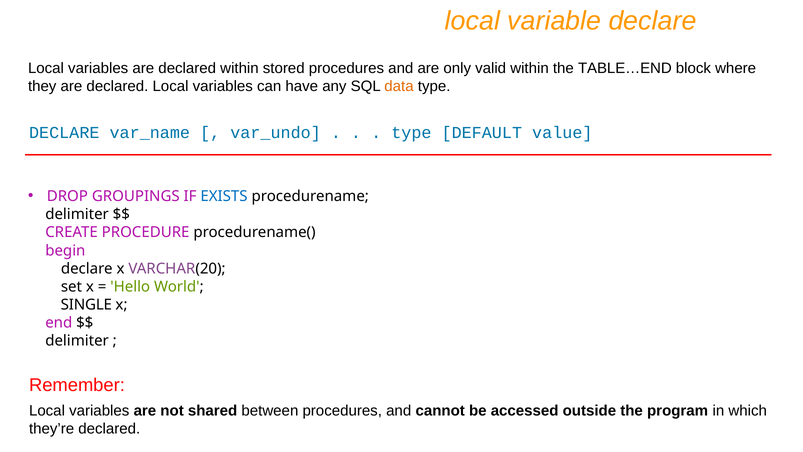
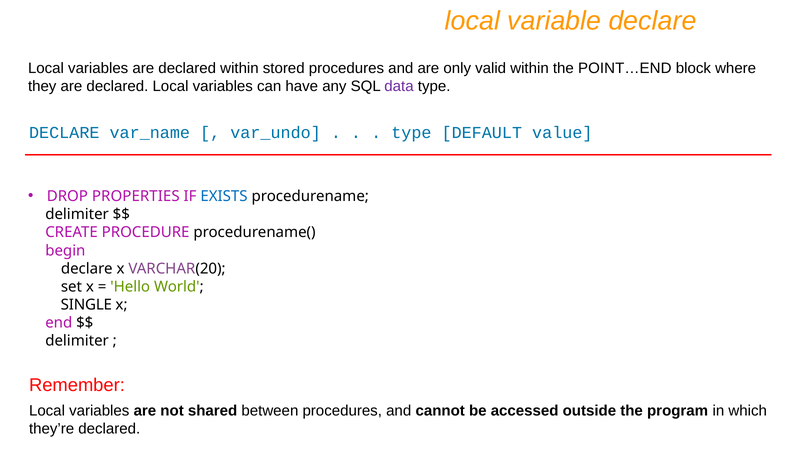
TABLE…END: TABLE…END -> POINT…END (625, 68)
data colour: orange -> purple (399, 86)
GROUPINGS: GROUPINGS -> PROPERTIES (136, 196)
